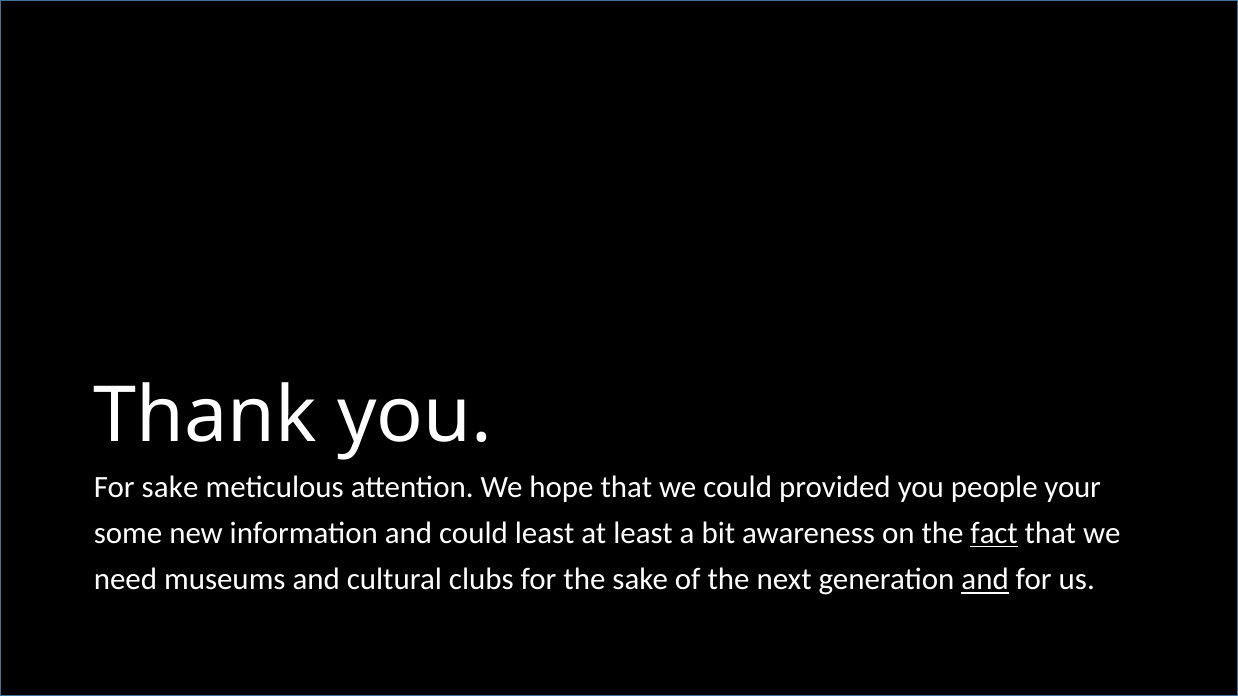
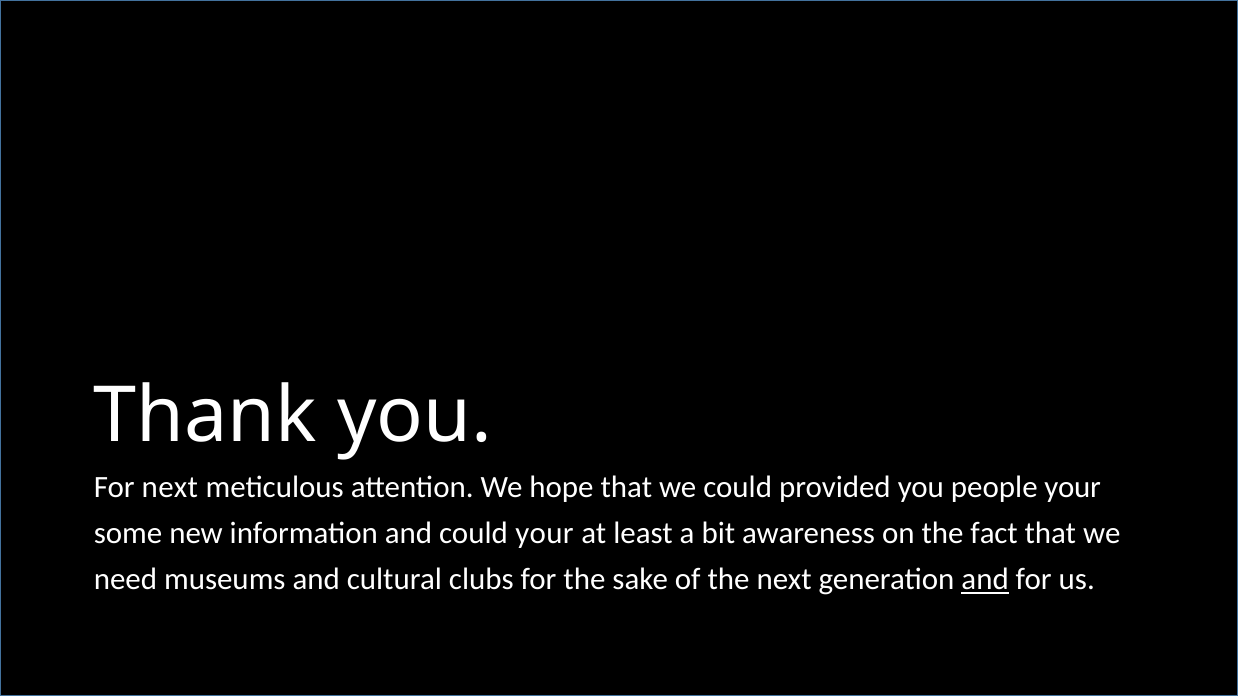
For sake: sake -> next (170, 487)
could least: least -> your (545, 534)
fact underline: present -> none (994, 534)
